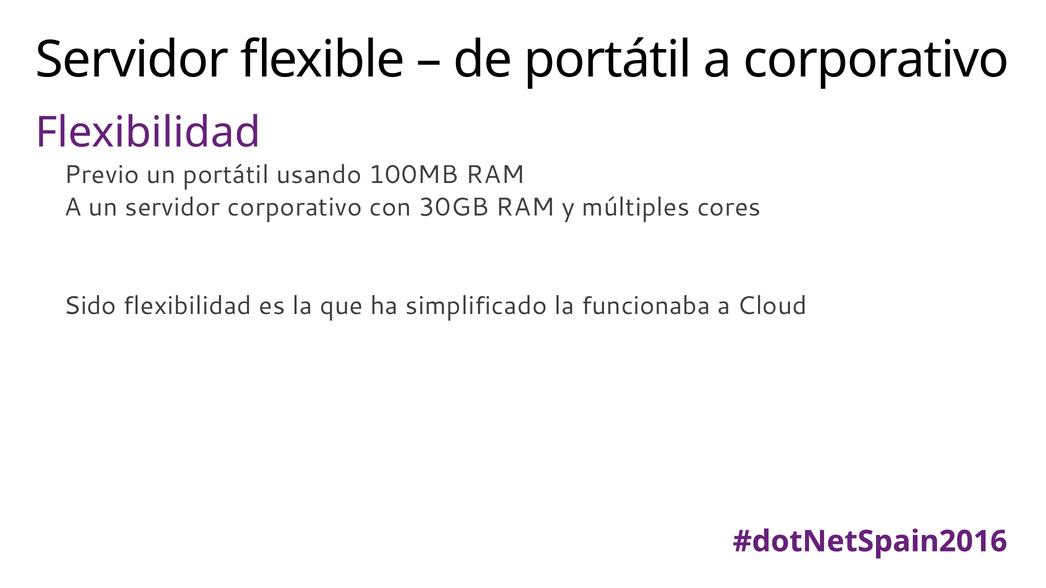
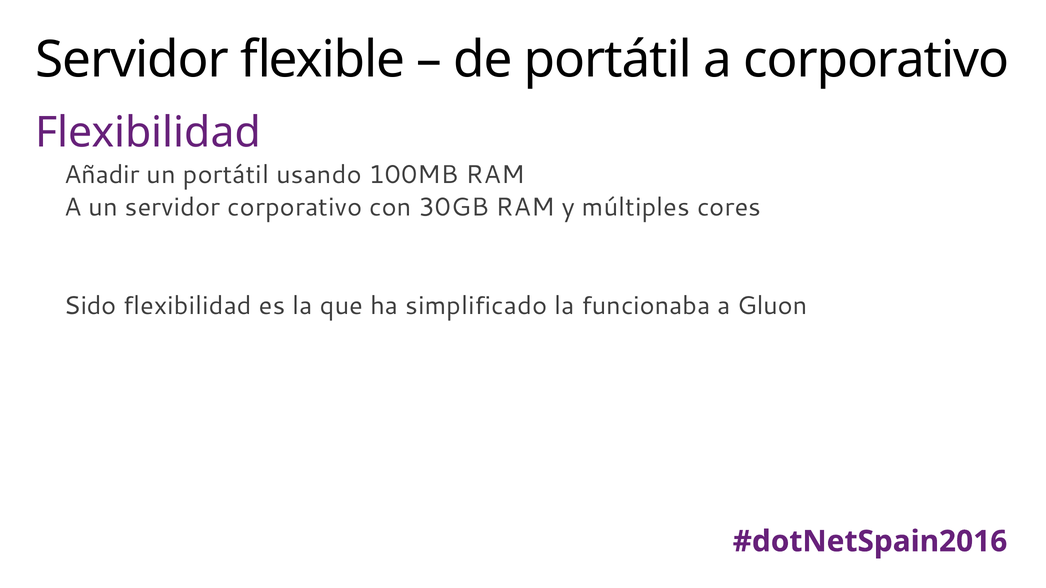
Previo: Previo -> Añadir (102, 175)
Cloud: Cloud -> Gluon (772, 306)
